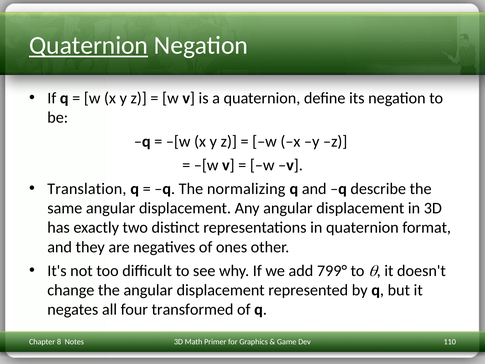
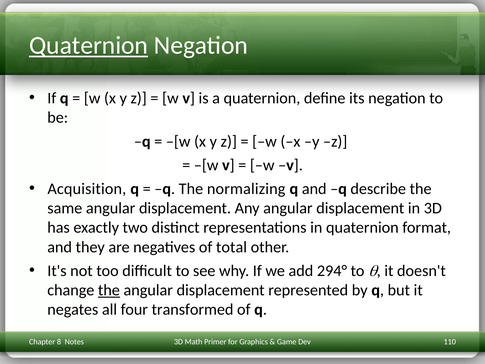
Translation: Translation -> Acquisition (87, 189)
ones: ones -> total (232, 247)
799°: 799° -> 294° (332, 271)
the underline: none -> present (109, 290)
